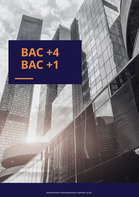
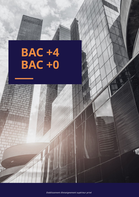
+1: +1 -> +0 (53, 65)
